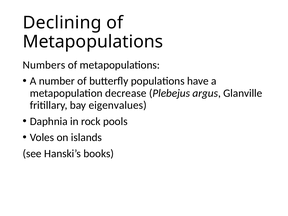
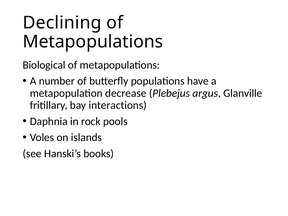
Numbers: Numbers -> Biological (44, 65)
eigenvalues: eigenvalues -> interactions (118, 105)
